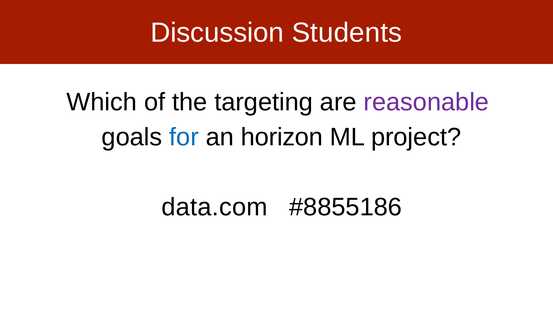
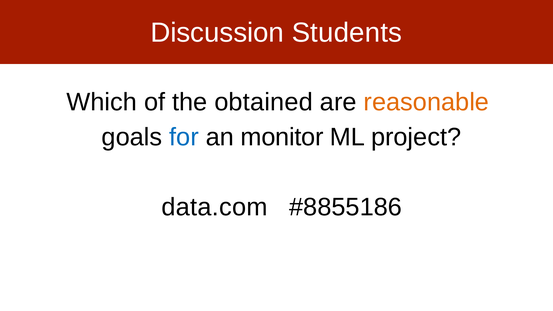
targeting: targeting -> obtained (264, 102)
reasonable colour: purple -> orange (426, 102)
horizon: horizon -> monitor (282, 137)
